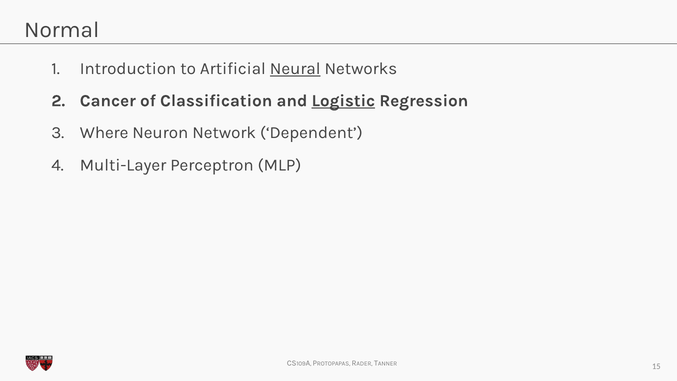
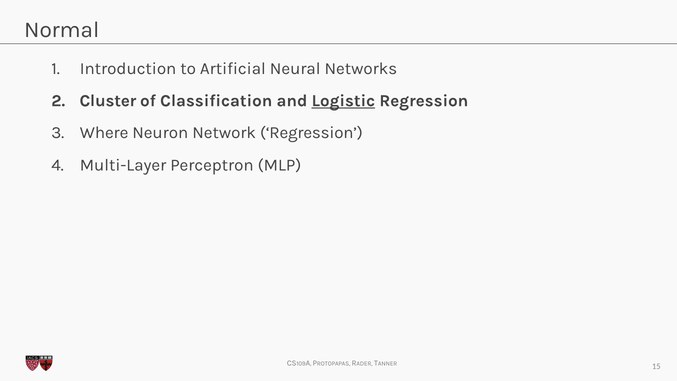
Neural underline: present -> none (295, 68)
Cancer: Cancer -> Cluster (108, 101)
Network Dependent: Dependent -> Regression (311, 133)
